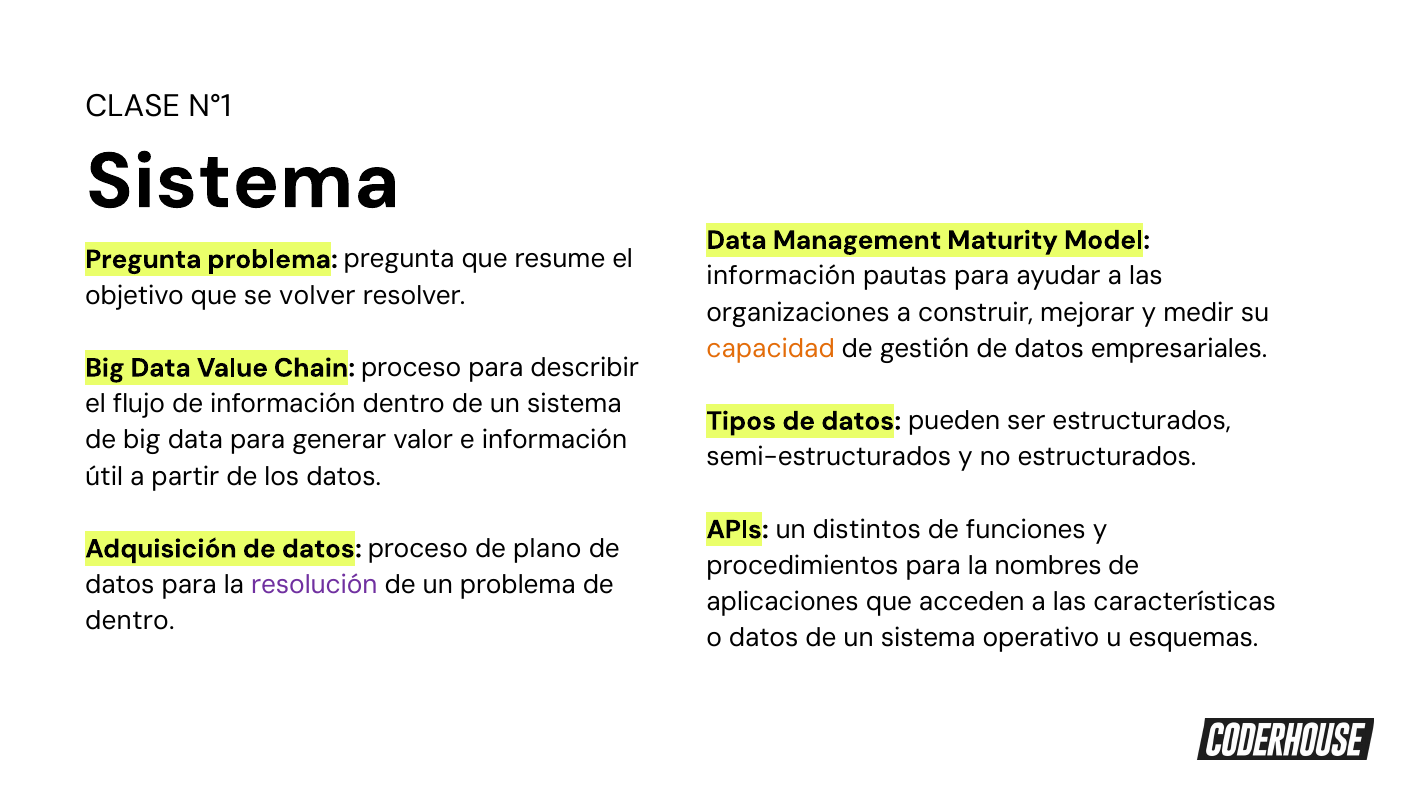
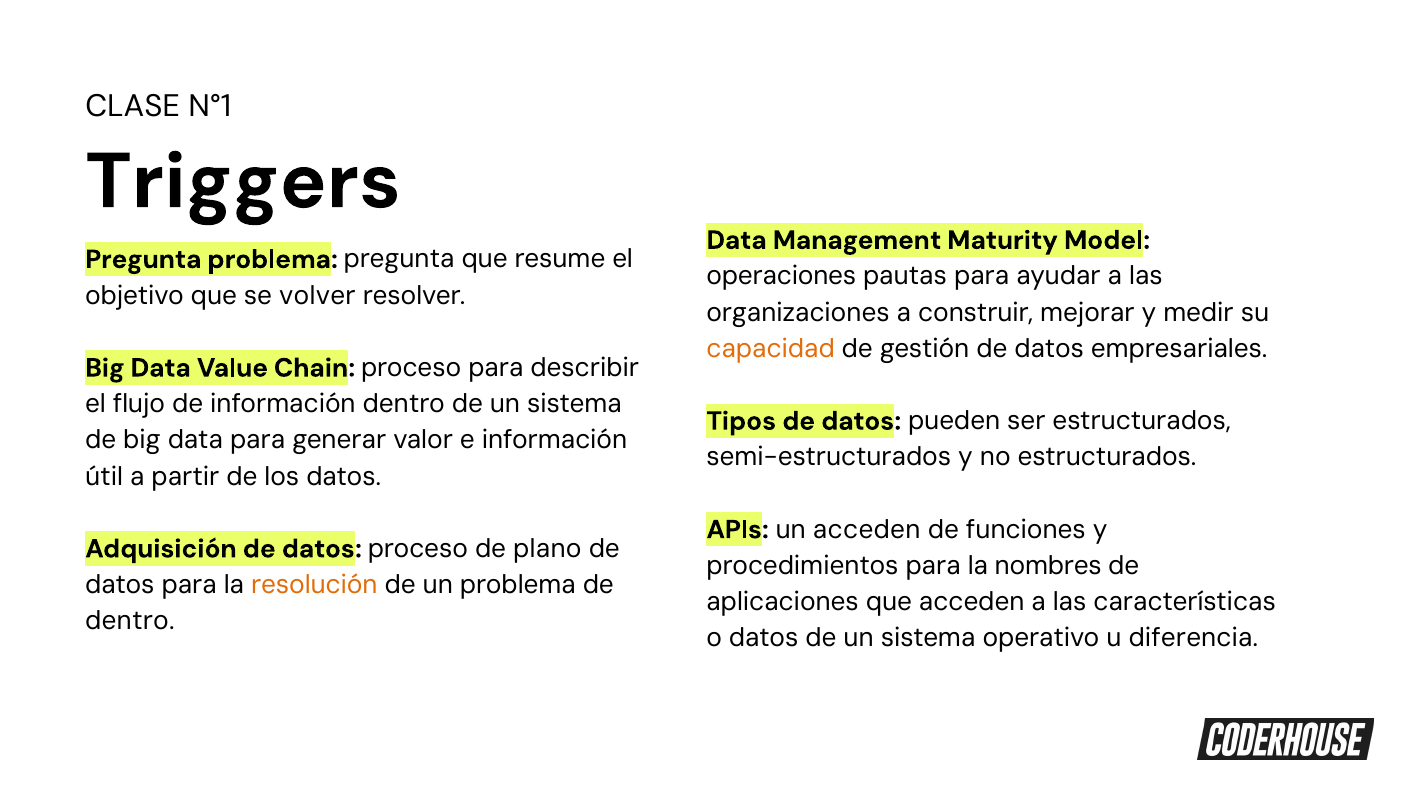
Sistema: Sistema -> Triggers (243, 181)
información: información -> operaciones (781, 276)
un distintos: distintos -> acceden (867, 530)
resolución colour: purple -> orange (314, 585)
esquemas: esquemas -> diferencia (1193, 638)
